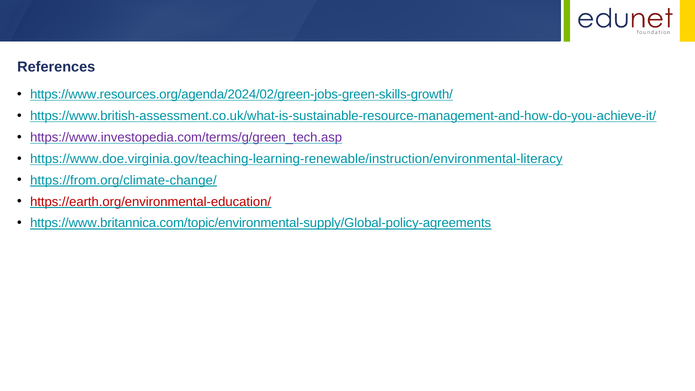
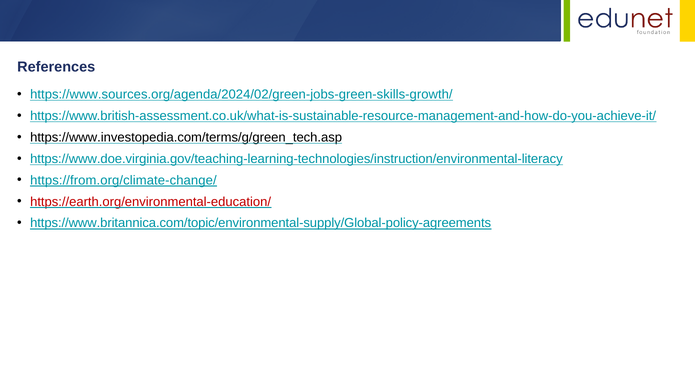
https://www.resources.org/agenda/2024/02/green-jobs-green-skills-growth/: https://www.resources.org/agenda/2024/02/green-jobs-green-skills-growth/ -> https://www.sources.org/agenda/2024/02/green-jobs-green-skills-growth/ (241, 95)
https://www.investopedia.com/terms/g/green_tech.asp colour: purple -> black (186, 137)
https://www.doe.virginia.gov/teaching-learning-renewable/instruction/environmental-literacy: https://www.doe.virginia.gov/teaching-learning-renewable/instruction/environmental-literacy -> https://www.doe.virginia.gov/teaching-learning-technologies/instruction/environmental-literacy (296, 159)
